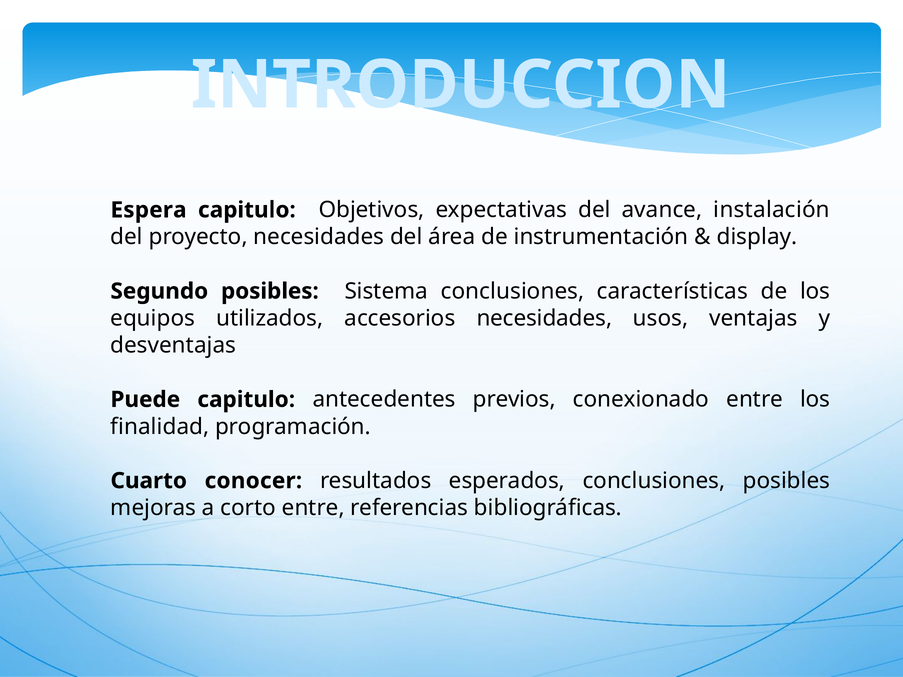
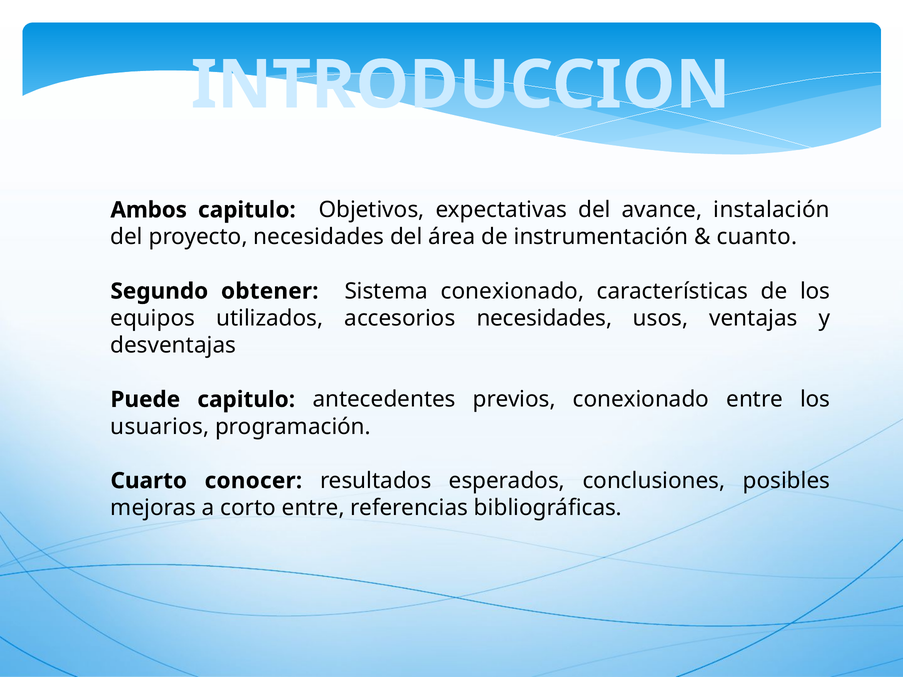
Espera: Espera -> Ambos (149, 210)
display: display -> cuanto (757, 237)
Segundo posibles: posibles -> obtener (270, 291)
Sistema conclusiones: conclusiones -> conexionado (513, 291)
finalidad: finalidad -> usuarios (160, 427)
